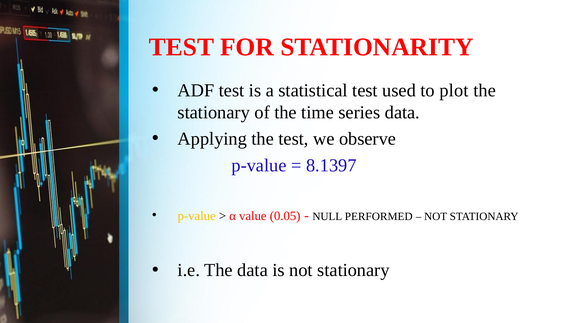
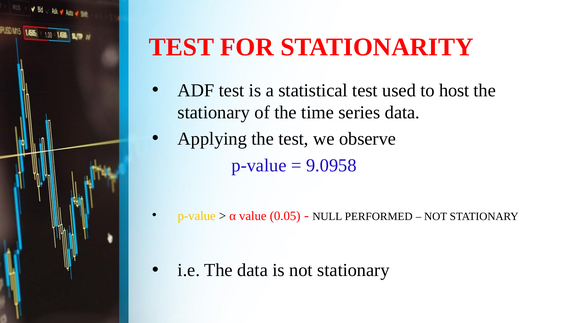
plot: plot -> host (454, 90)
8.1397: 8.1397 -> 9.0958 (331, 165)
